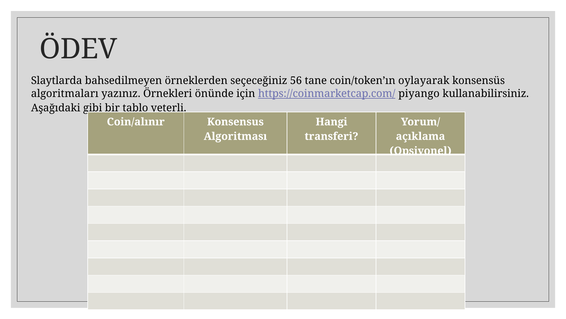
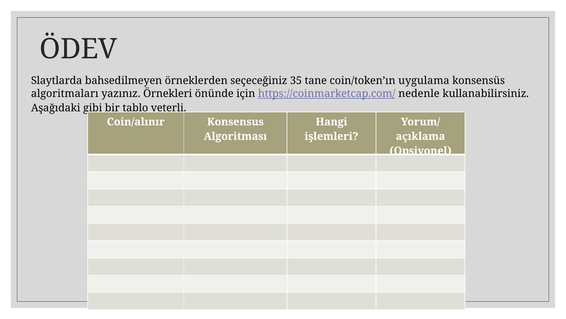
56: 56 -> 35 (296, 81)
oylayarak: oylayarak -> uygulama (424, 81)
piyango: piyango -> nedenle (419, 93)
transferi: transferi -> işlemleri (331, 136)
